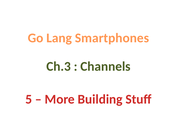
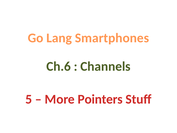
Ch.3: Ch.3 -> Ch.6 (59, 66)
Building: Building -> Pointers (100, 99)
